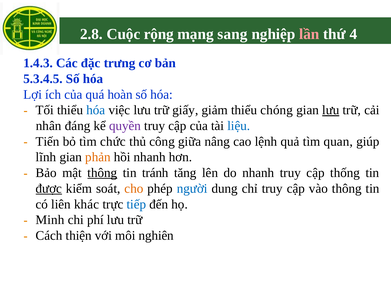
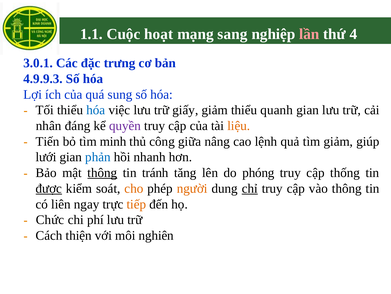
2.8: 2.8 -> 1.1 (91, 34)
rộng: rộng -> hoạt (159, 34)
1.4.3: 1.4.3 -> 3.0.1 (38, 63)
5.3.4.5: 5.3.4.5 -> 4.9.9.3 (43, 79)
hoàn: hoàn -> sung (120, 94)
chóng: chóng -> quanh (277, 110)
lưu underline: present -> none (331, 110)
liệu colour: blue -> orange (239, 125)
chức: chức -> minh (113, 141)
tìm quan: quan -> giảm (338, 141)
lĩnh: lĩnh -> lưới (46, 157)
phản colour: orange -> blue (98, 157)
do nhanh: nhanh -> phóng (258, 172)
người colour: blue -> orange (192, 188)
chỉ underline: none -> present (250, 188)
khác: khác -> ngay (87, 204)
tiếp colour: blue -> orange (136, 204)
Minh: Minh -> Chức (50, 219)
